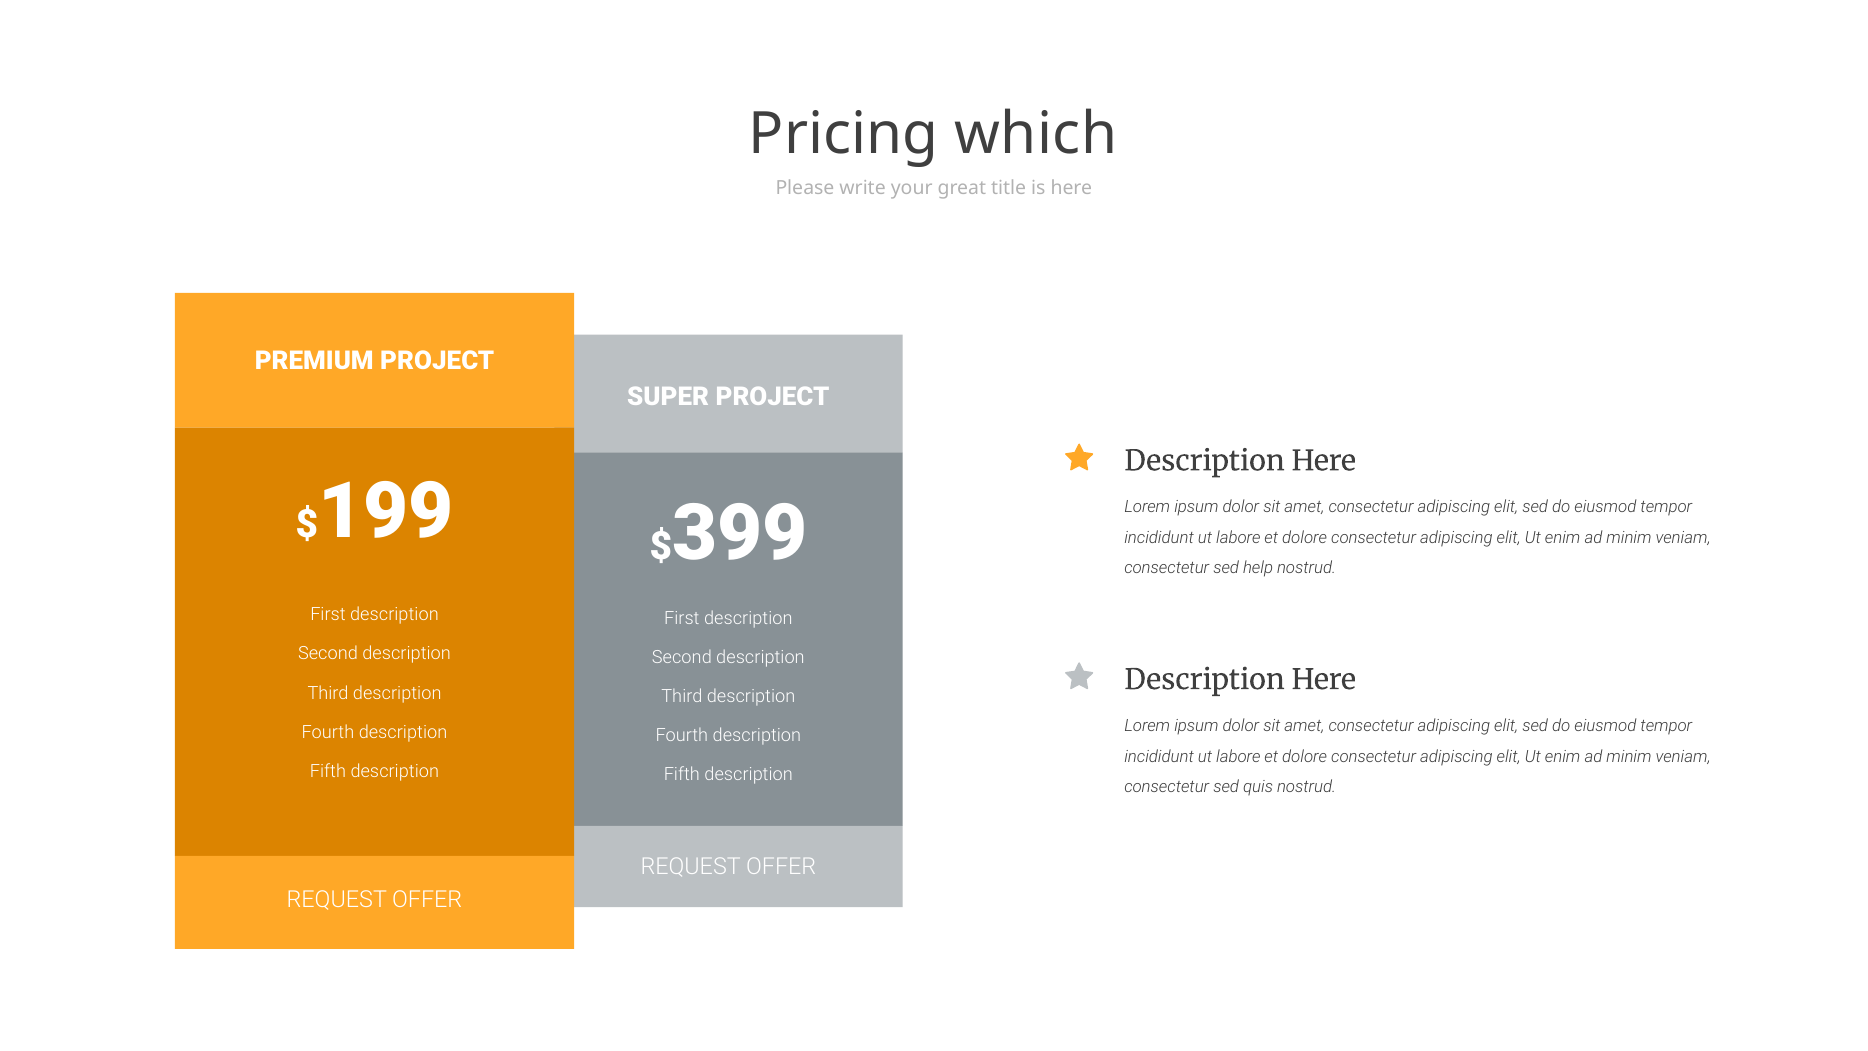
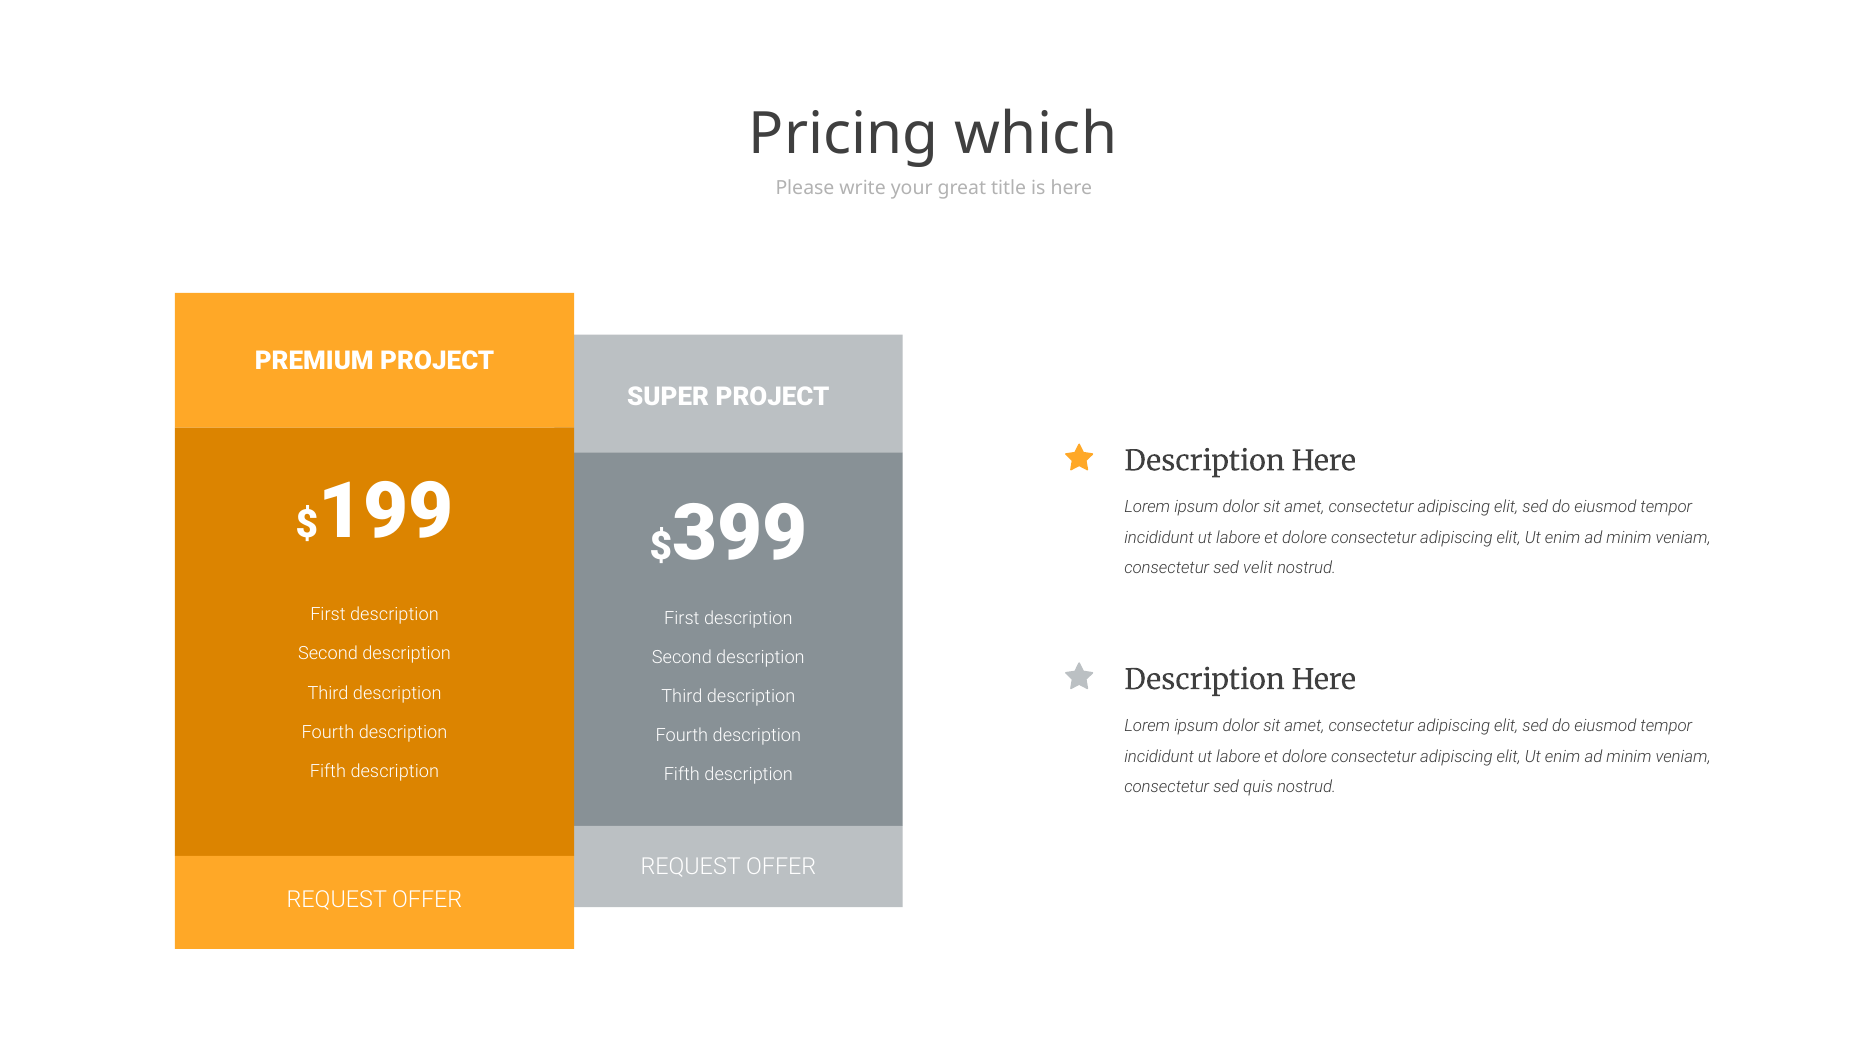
help: help -> velit (1258, 568)
